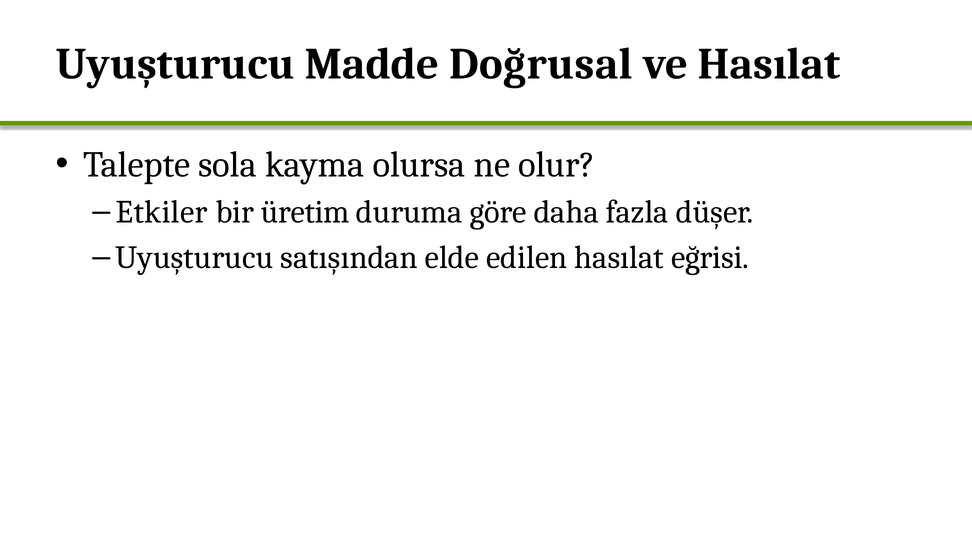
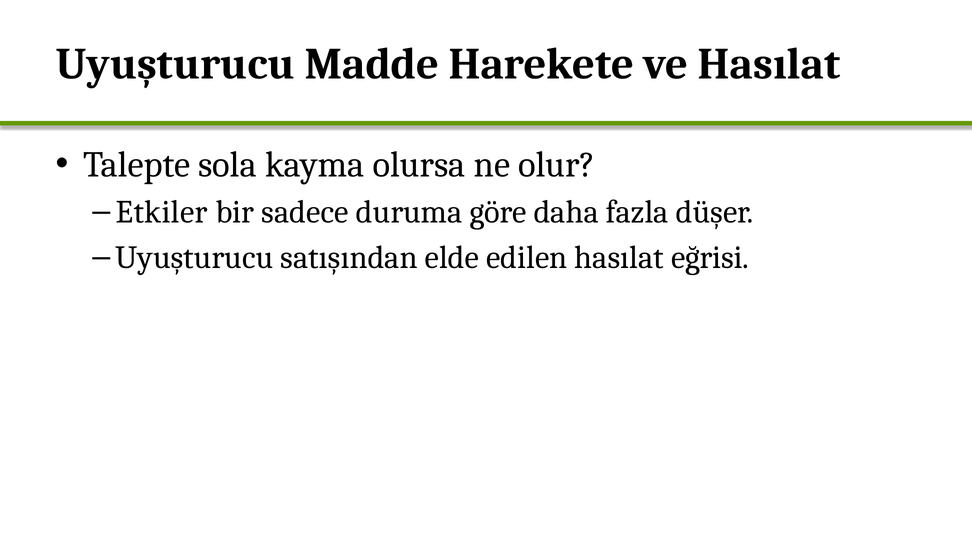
Doğrusal: Doğrusal -> Harekete (541, 64)
üretim: üretim -> sadece (305, 212)
